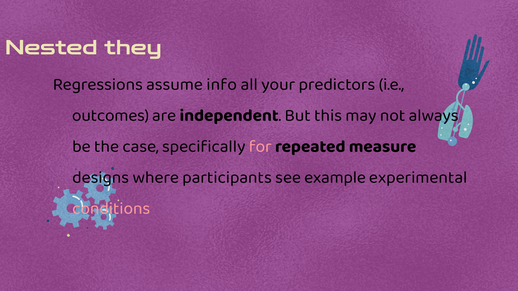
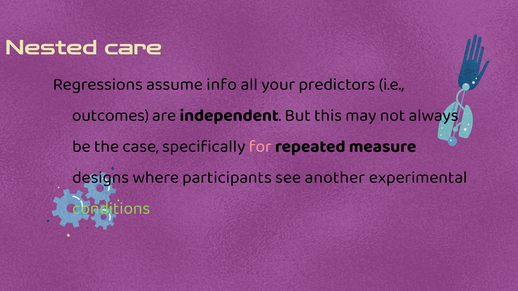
they: they -> care (133, 48)
example: example -> another (335, 177)
conditions colour: pink -> light green (111, 208)
